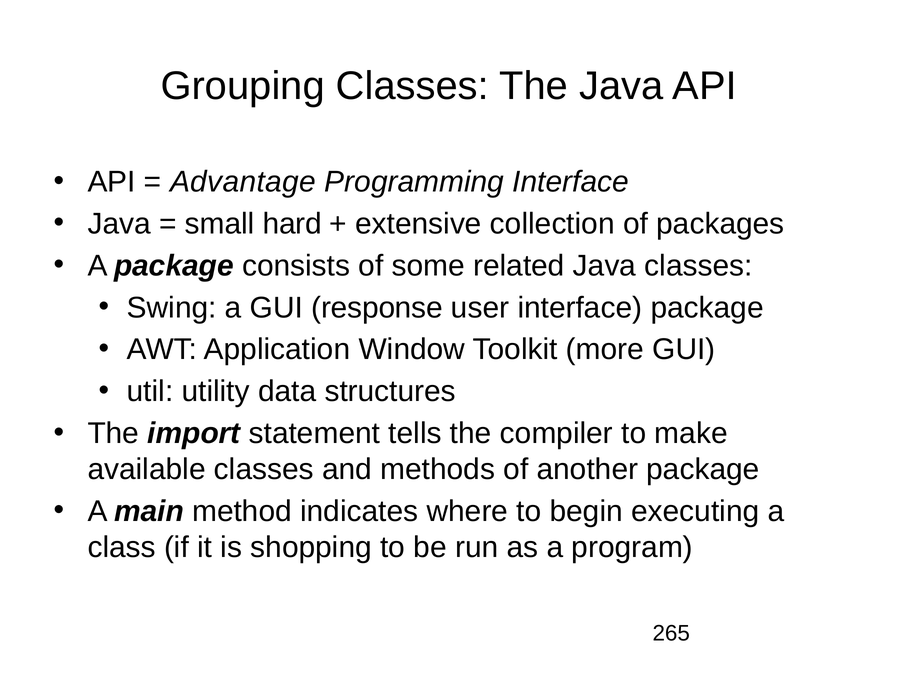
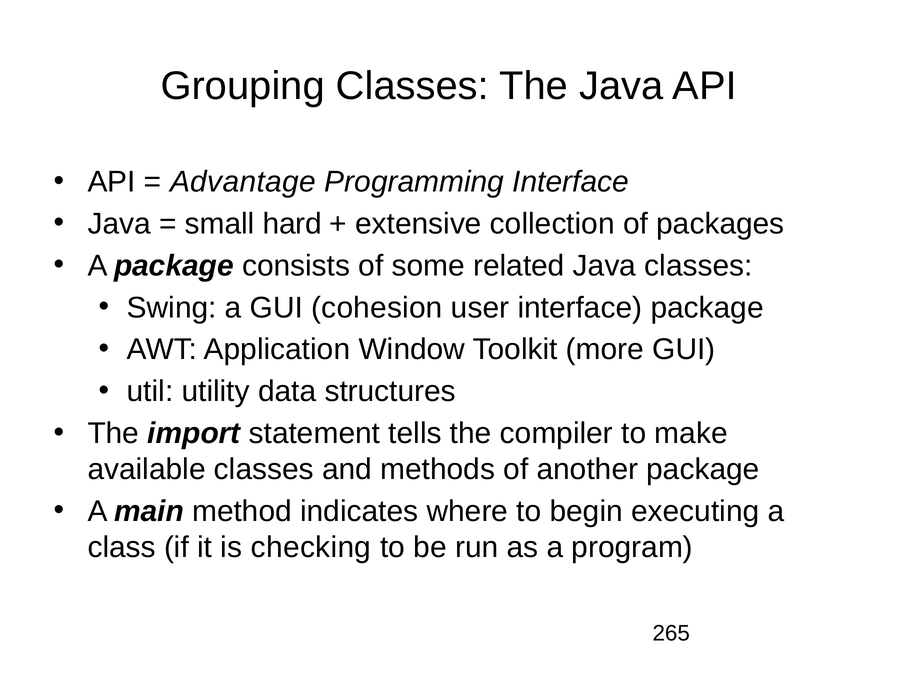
response: response -> cohesion (377, 307)
shopping: shopping -> checking (311, 547)
